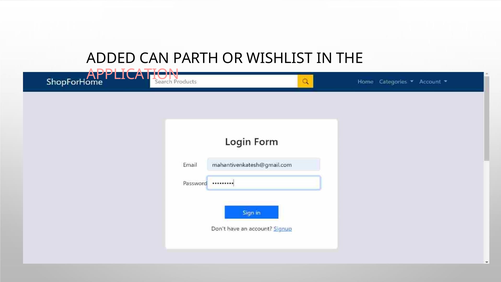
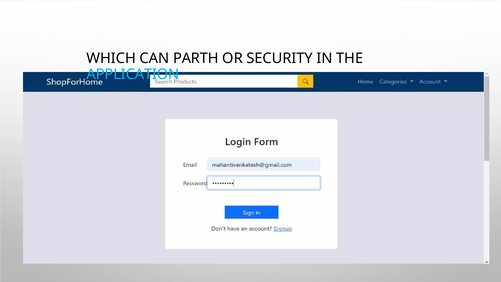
ADDED: ADDED -> WHICH (111, 58)
WISHLIST: WISHLIST -> SECURITY (280, 58)
APPLICATION colour: pink -> light blue (133, 74)
